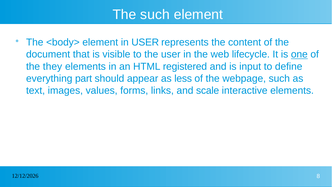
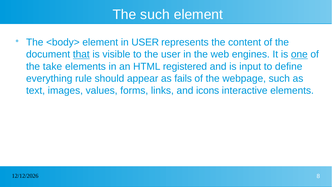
that underline: none -> present (81, 54)
lifecycle: lifecycle -> engines (251, 54)
they: they -> take (53, 66)
part: part -> rule (84, 78)
less: less -> fails (183, 78)
scale: scale -> icons (208, 90)
